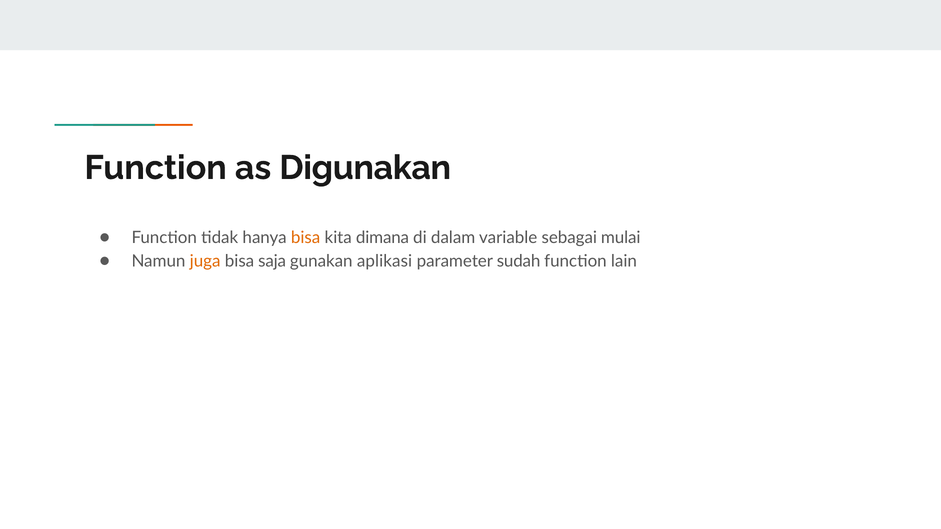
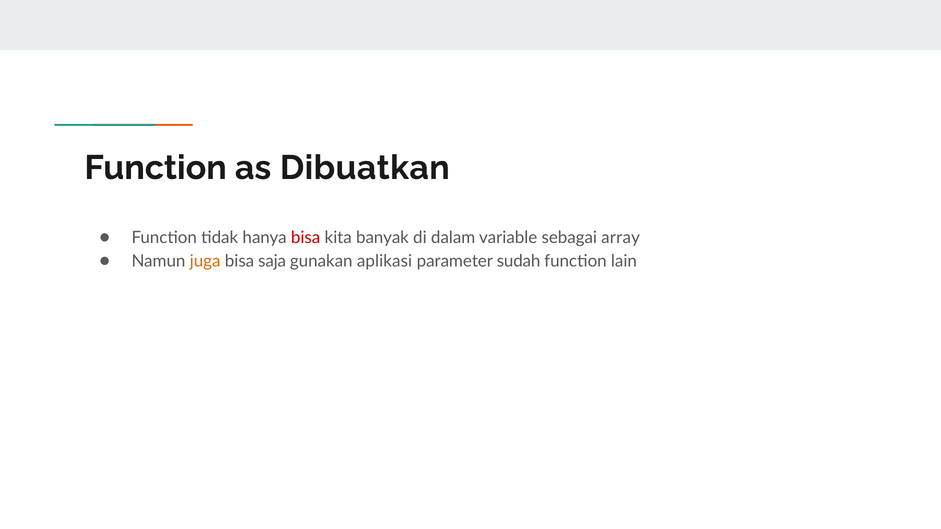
Digunakan: Digunakan -> Dibuatkan (365, 168)
bisa colour: orange -> red (306, 238)
dimana: dimana -> banyak (382, 238)
mulai: mulai -> array (621, 238)
